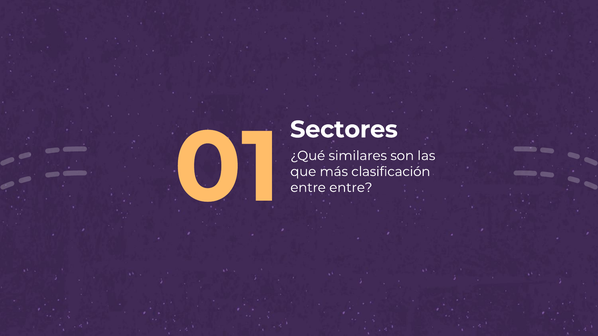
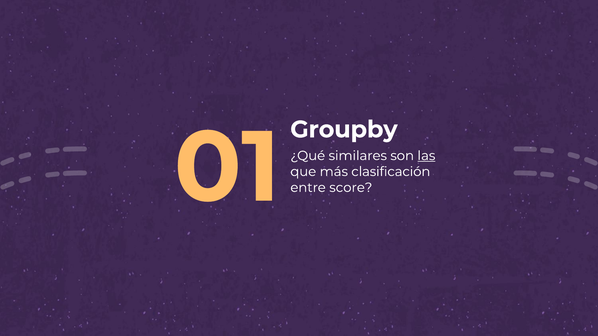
Sectores: Sectores -> Groupby (344, 130)
las underline: none -> present (426, 156)
entre entre: entre -> score (351, 188)
